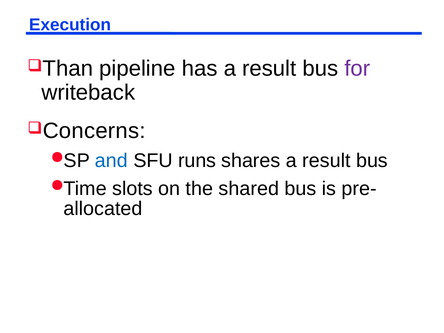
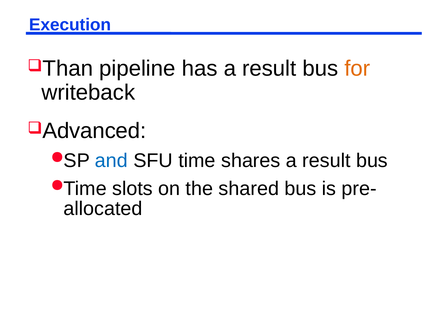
for colour: purple -> orange (357, 69)
Concerns: Concerns -> Advanced (94, 131)
runs: runs -> time (197, 161)
